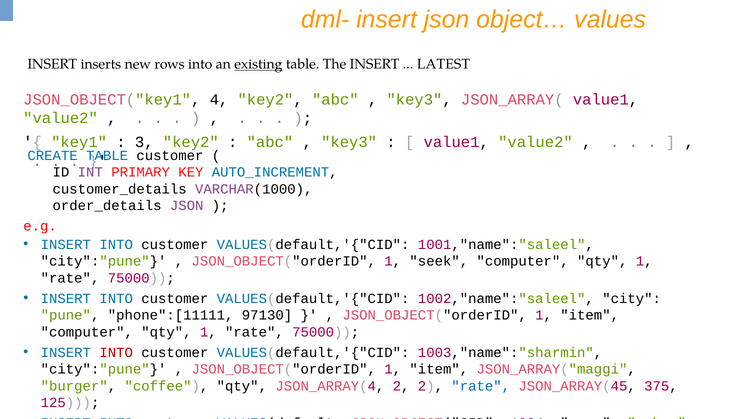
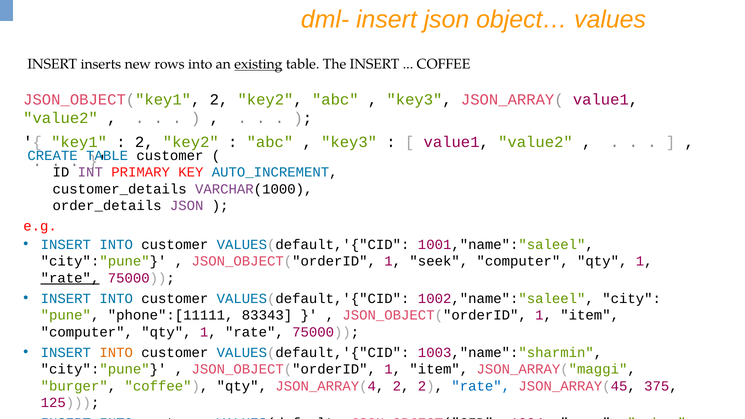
LATEST: LATEST -> COFFEE (444, 64)
JSON_OBJECT("key1 4: 4 -> 2 (219, 99)
3: 3 -> 2 (144, 142)
rate underline: none -> present (70, 278)
97130: 97130 -> 83343 (267, 315)
INTO colour: red -> orange (116, 353)
